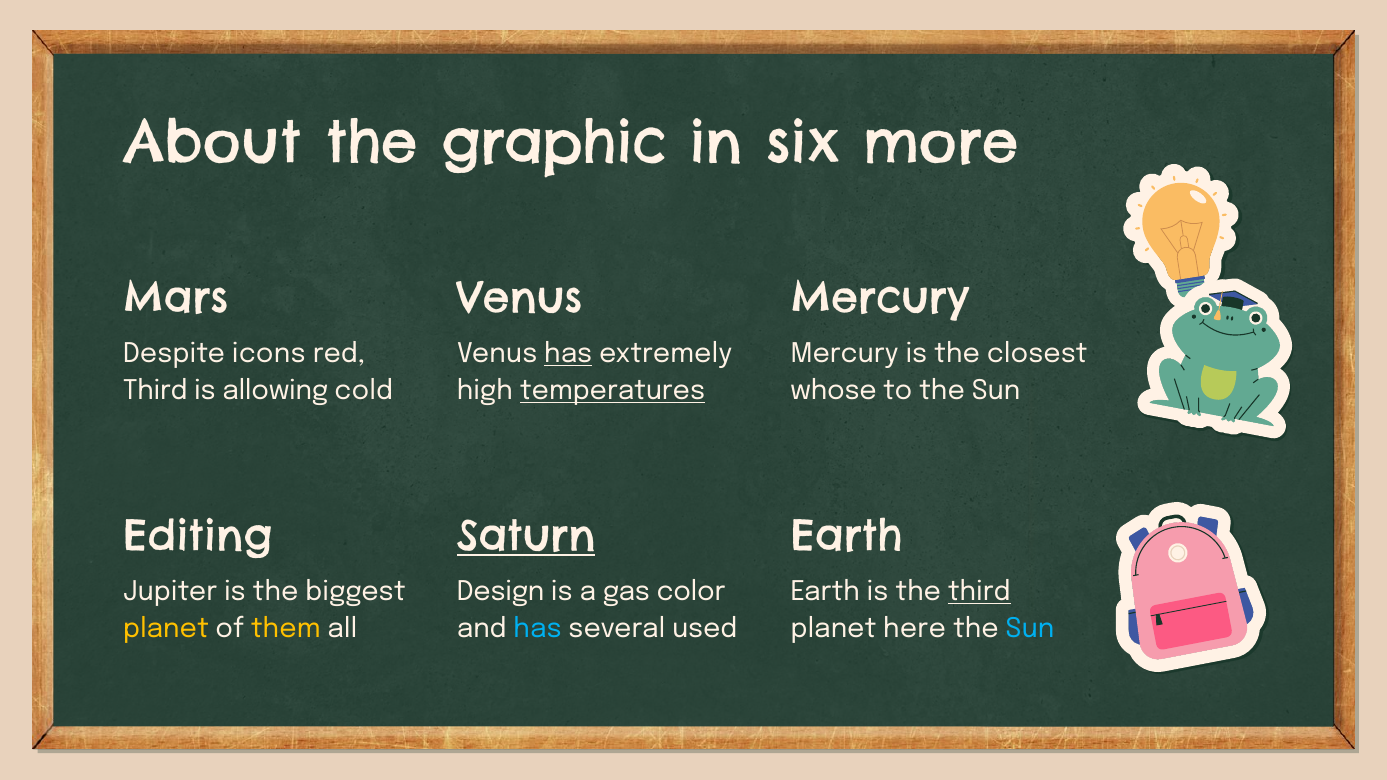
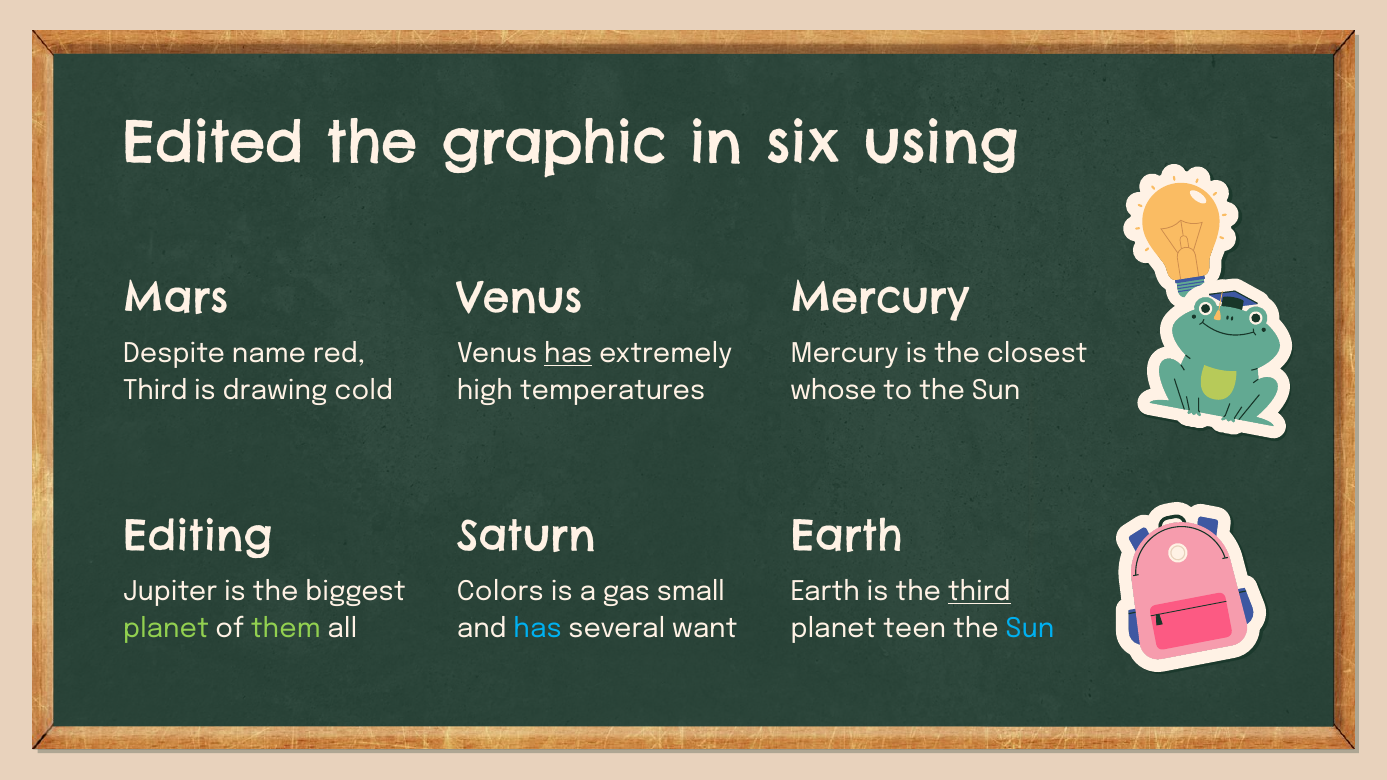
About: About -> Edited (213, 143)
more: more -> using (941, 143)
icons: icons -> name (269, 354)
allowing: allowing -> drawing (275, 391)
temperatures underline: present -> none (613, 391)
Saturn underline: present -> none (526, 537)
Design: Design -> Colors (500, 592)
color: color -> small (691, 592)
planet colour: yellow -> light green (166, 629)
them colour: yellow -> light green (286, 629)
used: used -> want (705, 629)
here: here -> teen (915, 629)
